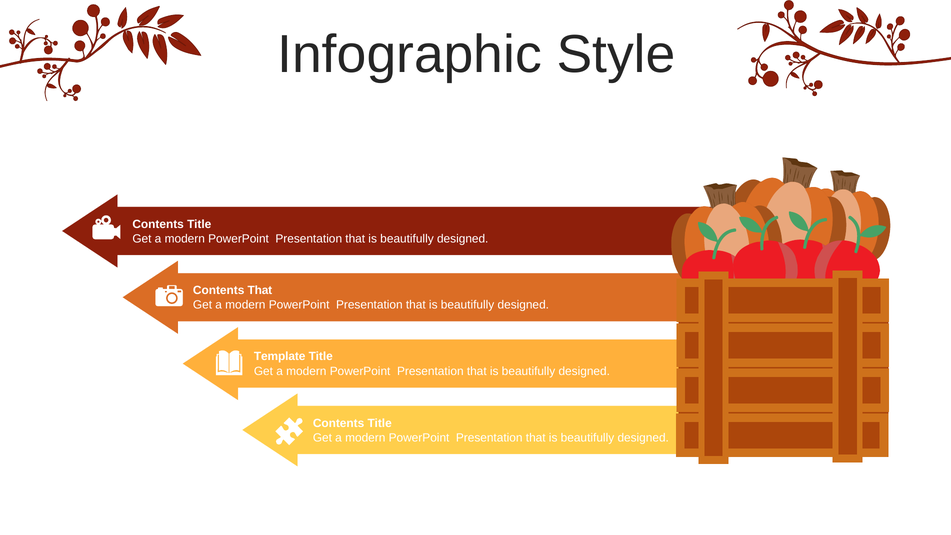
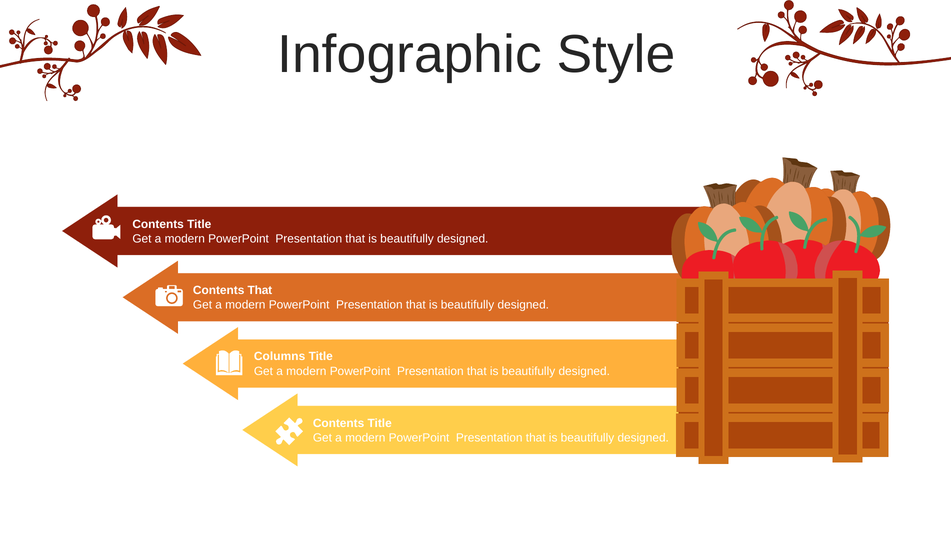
Template: Template -> Columns (280, 356)
